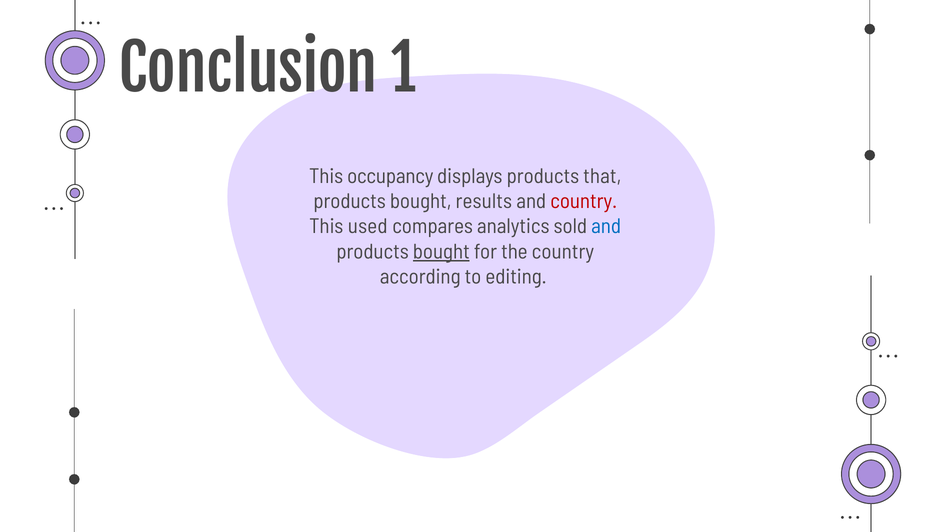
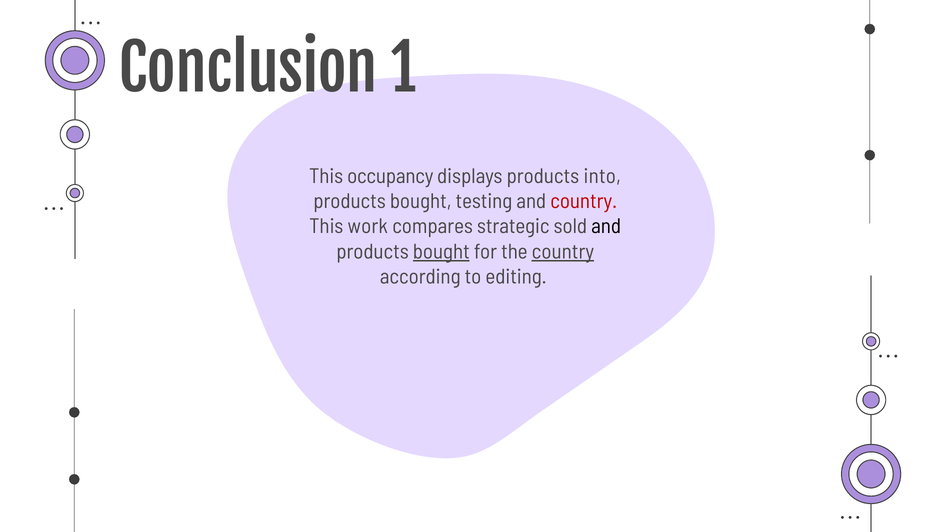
that: that -> into (602, 176)
results: results -> testing (484, 201)
used: used -> work (368, 227)
analytics: analytics -> strategic (513, 227)
and colour: blue -> black (606, 227)
country underline: none -> present (563, 252)
